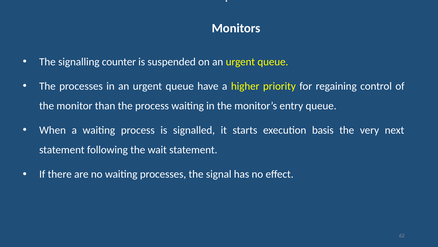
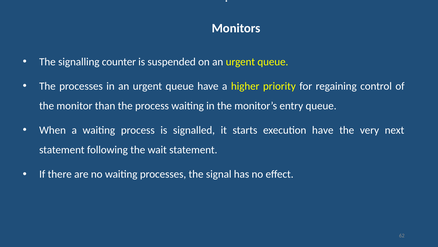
execution basis: basis -> have (323, 130)
